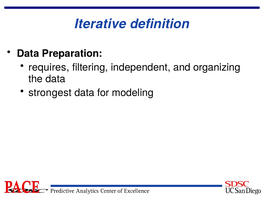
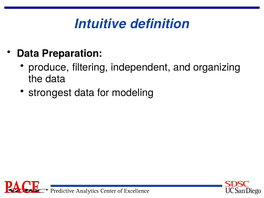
Iterative: Iterative -> Intuitive (100, 24)
requires: requires -> produce (49, 67)
